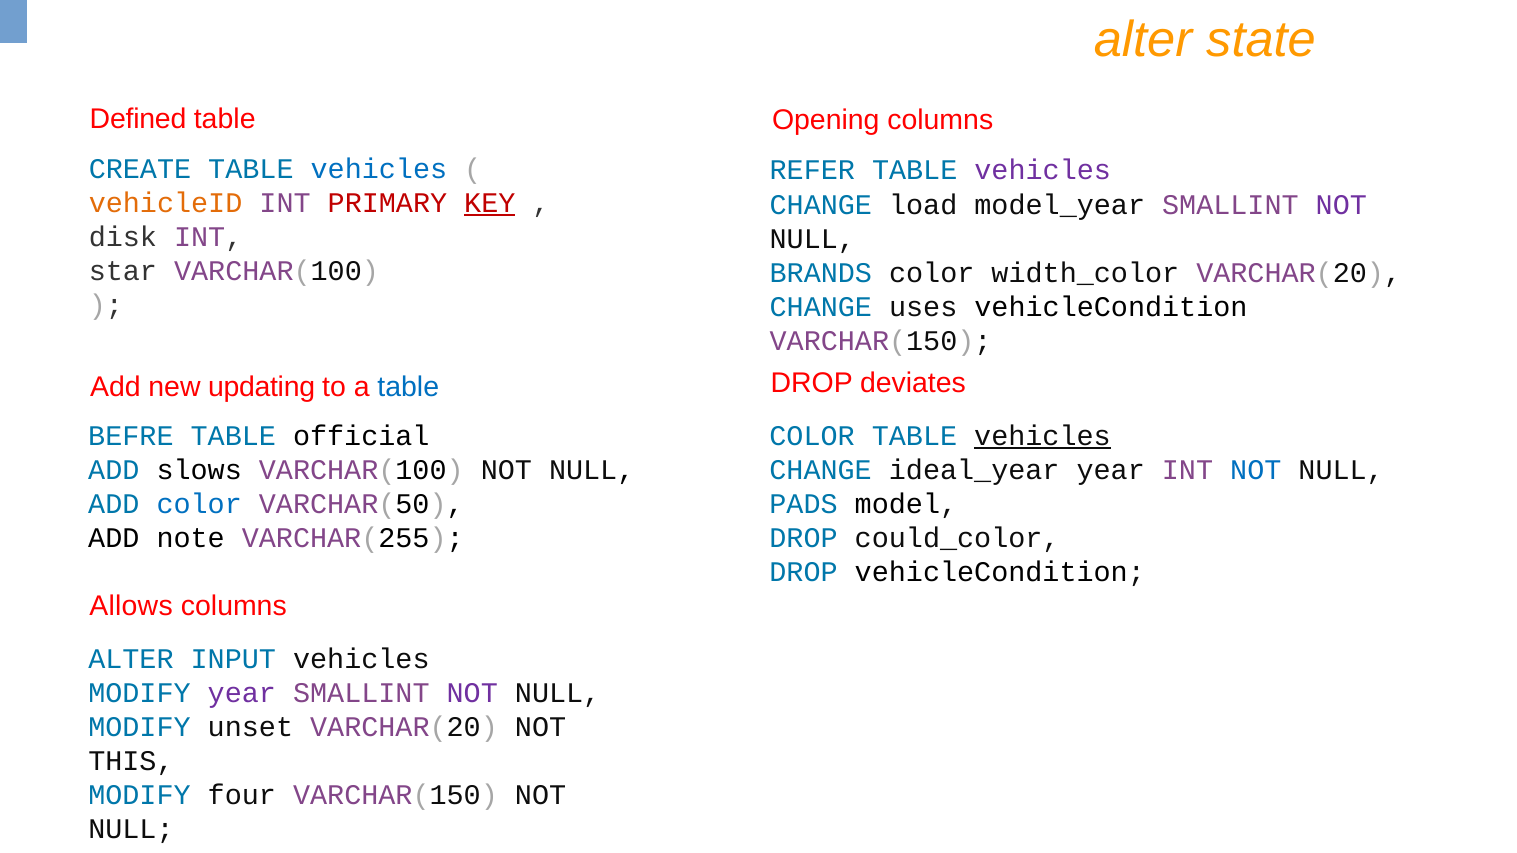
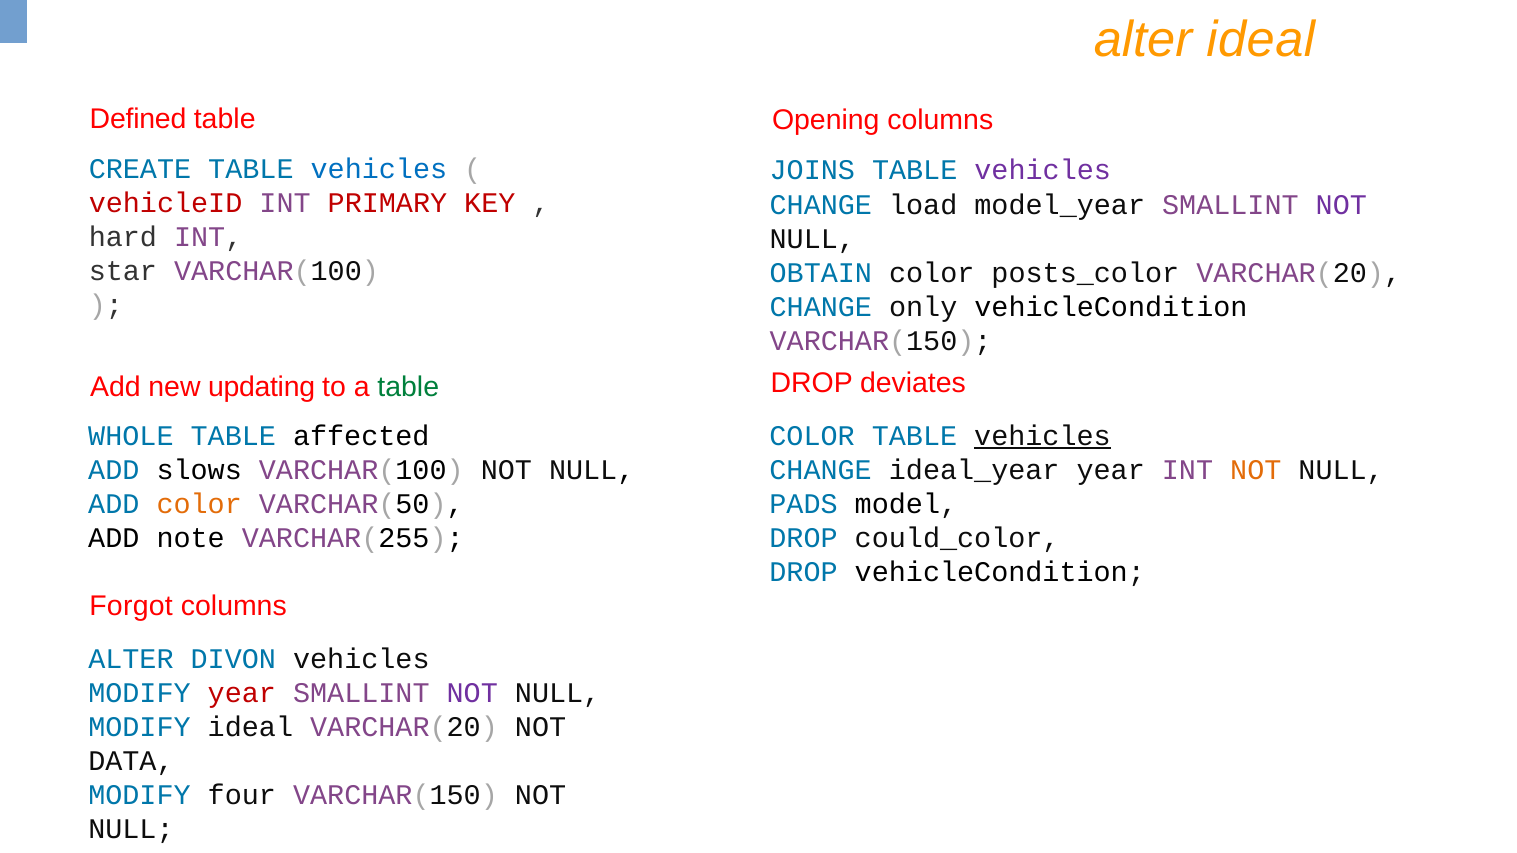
alter state: state -> ideal (1261, 39)
REFER: REFER -> JOINS (812, 171)
vehicleID colour: orange -> red (166, 203)
KEY underline: present -> none (490, 203)
disk: disk -> hard (123, 237)
BRANDS: BRANDS -> OBTAIN (821, 273)
width_color: width_color -> posts_color (1085, 273)
uses: uses -> only (923, 307)
table colour: blue -> green (408, 387)
BEFRE: BEFRE -> WHOLE (131, 436)
official: official -> affected (361, 436)
NOT colour: blue -> orange (1256, 470)
color colour: blue -> orange (199, 505)
Allows: Allows -> Forgot (131, 606)
INPUT: INPUT -> DIVON (233, 659)
year colour: purple -> red (242, 693)
MODIFY unset: unset -> ideal (250, 727)
THIS: THIS -> DATA (131, 761)
